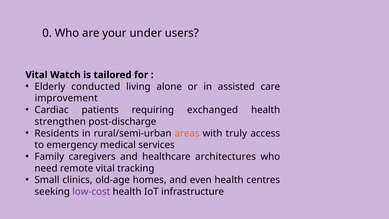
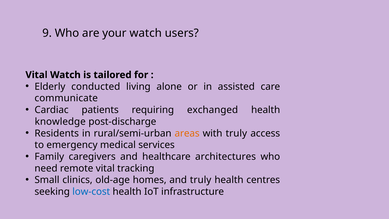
0: 0 -> 9 (47, 33)
your under: under -> watch (146, 33)
improvement: improvement -> communicate (66, 98)
strengthen: strengthen -> knowledge (60, 122)
and even: even -> truly (201, 180)
low-cost colour: purple -> blue (91, 192)
